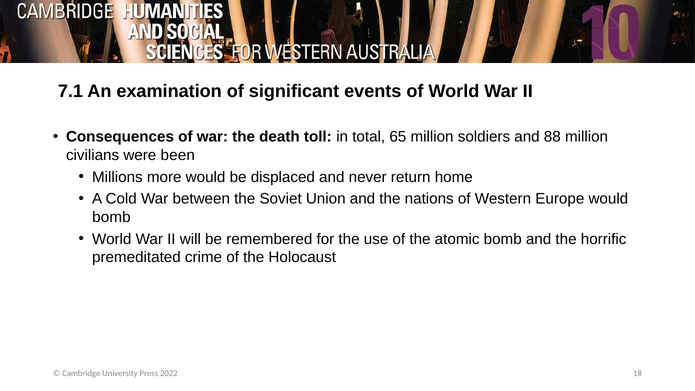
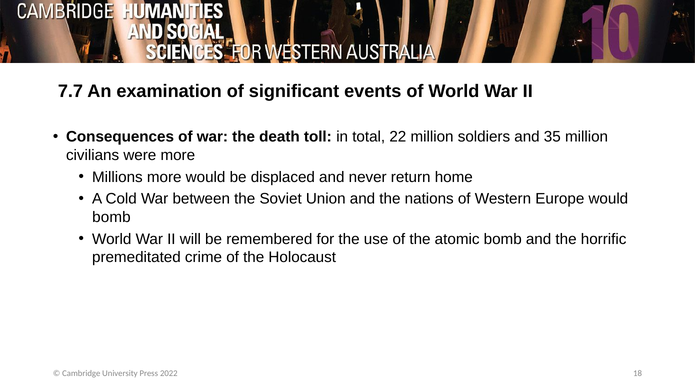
7.1: 7.1 -> 7.7 (70, 91)
65: 65 -> 22 (398, 137)
88: 88 -> 35 (552, 137)
were been: been -> more (178, 155)
